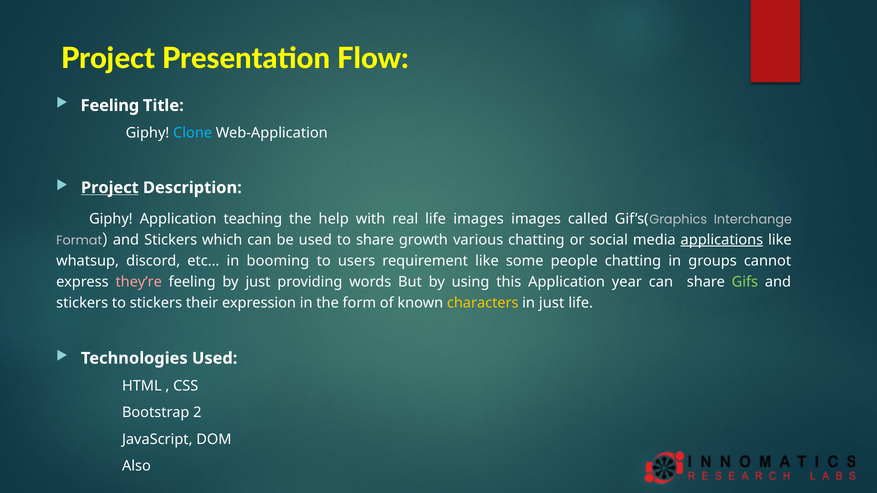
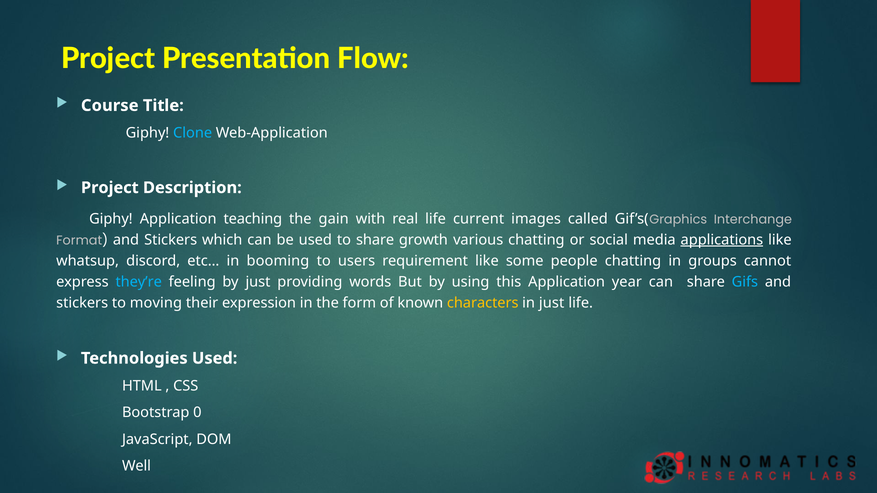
Feeling: Feeling -> Course (110, 106)
Project underline: present -> none (110, 188)
help: help -> gain (334, 219)
life images: images -> current (479, 219)
they’re colour: pink -> light blue (139, 282)
Gifs colour: light green -> light blue (745, 282)
to stickers: stickers -> moving (156, 303)
2: 2 -> 0 (197, 413)
Also: Also -> Well (137, 466)
